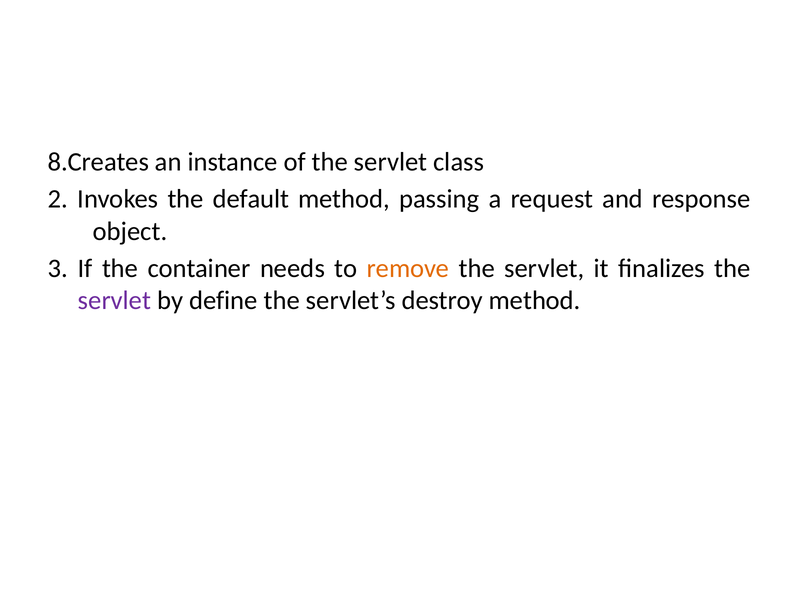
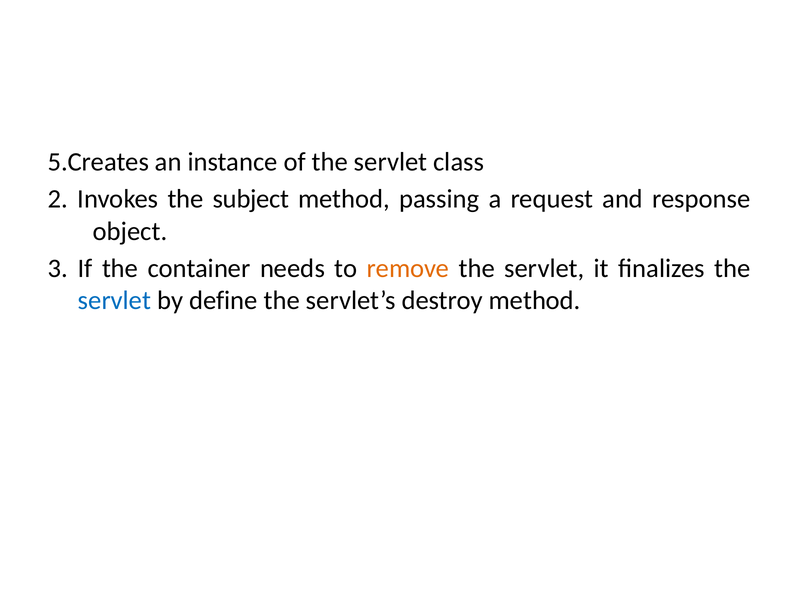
8.Creates: 8.Creates -> 5.Creates (98, 162)
default: default -> subject (251, 199)
servlet colour: purple -> blue (115, 300)
